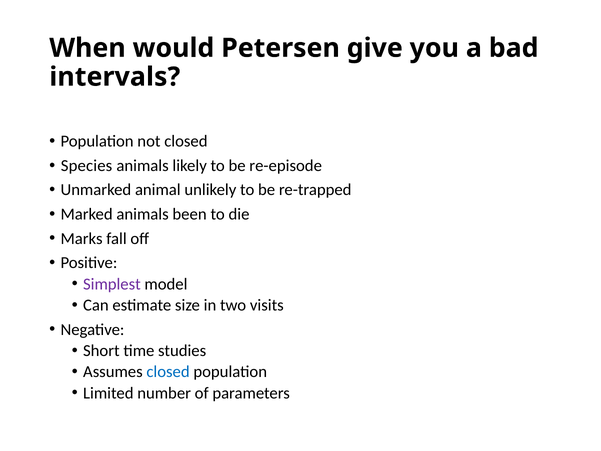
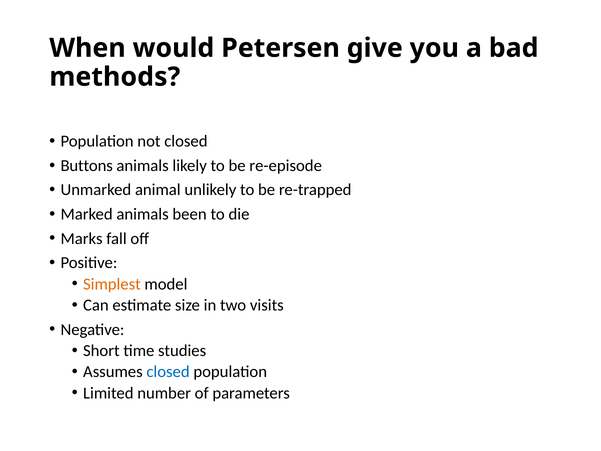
intervals: intervals -> methods (115, 77)
Species: Species -> Buttons (87, 166)
Simplest colour: purple -> orange (112, 284)
